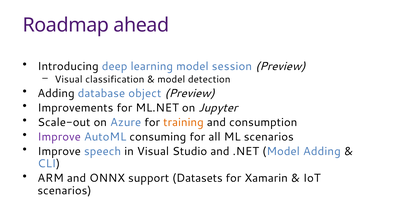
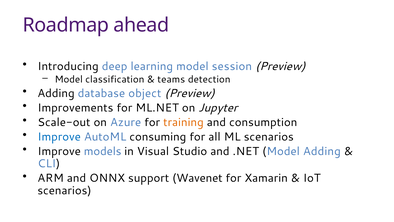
Visual: Visual -> Model (69, 79)
model: model -> teams (171, 79)
Improve colour: purple -> blue (59, 137)
speech: speech -> models (103, 151)
Datasets: Datasets -> Wavenet (197, 178)
